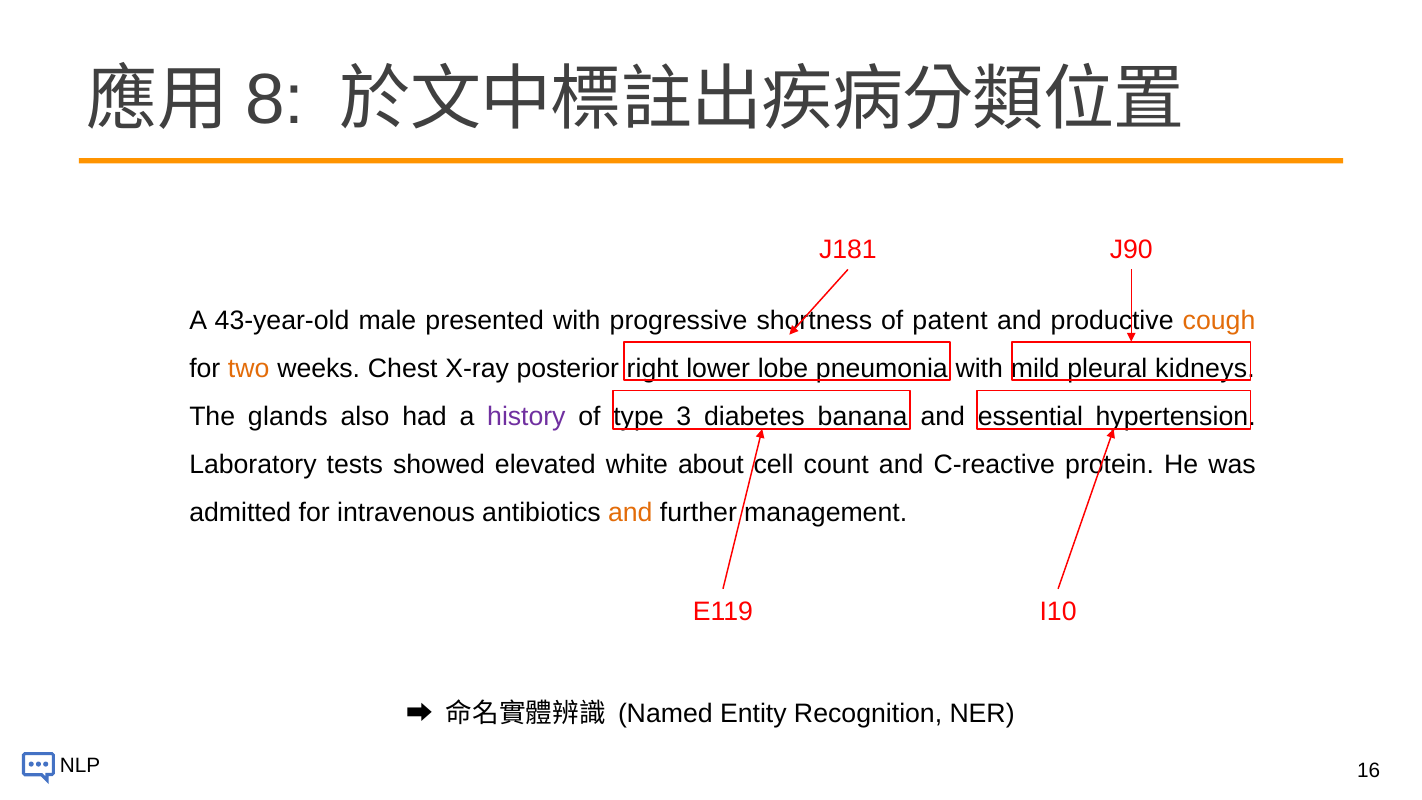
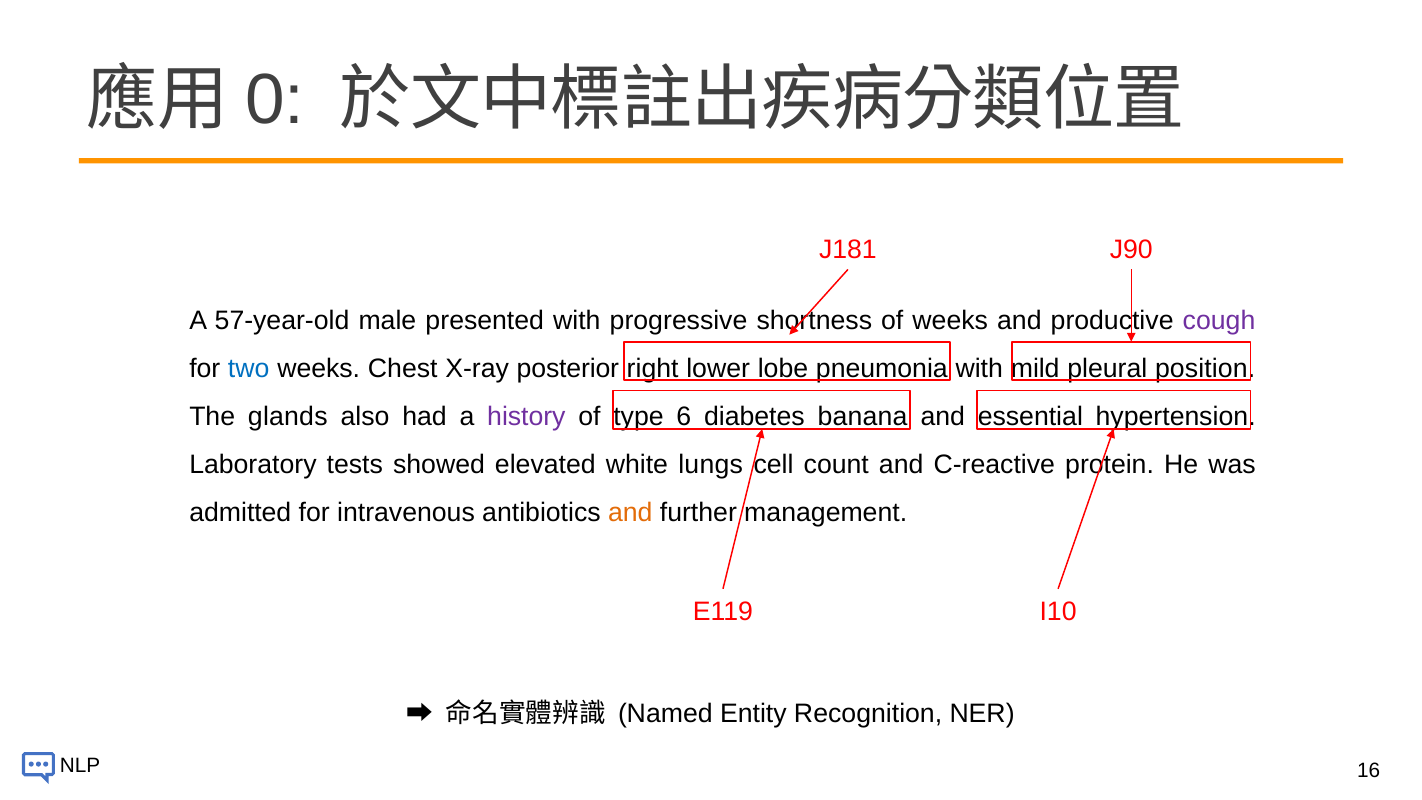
8: 8 -> 0 (275, 100)
43-year-old: 43-year-old -> 57-year-old (282, 320)
of patent: patent -> weeks (950, 320)
cough colour: orange -> purple (1219, 320)
two colour: orange -> blue (249, 368)
kidneys: kidneys -> position (1205, 368)
3: 3 -> 6 (684, 416)
about: about -> lungs (711, 464)
